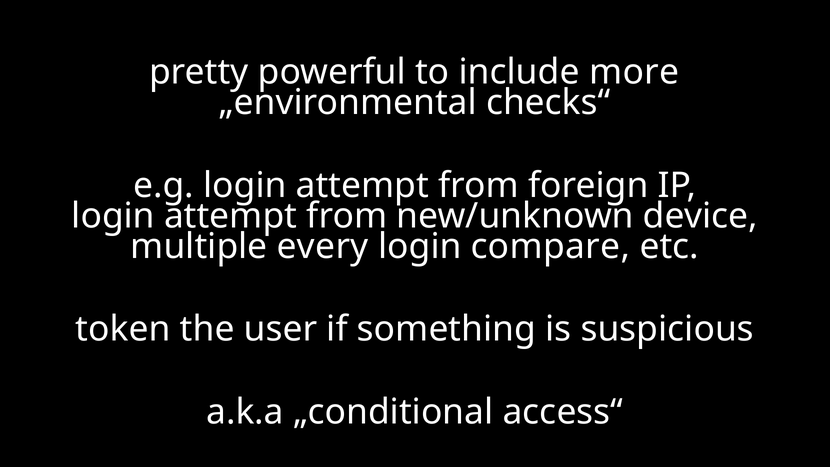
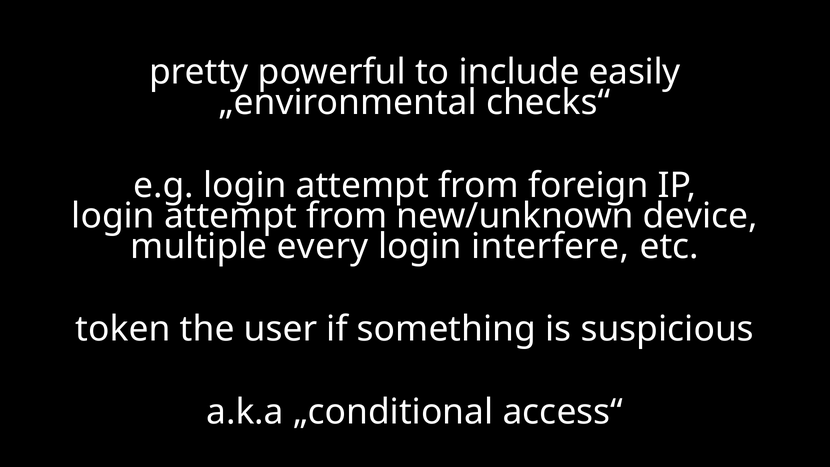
more: more -> easily (635, 72)
compare: compare -> interfere (550, 247)
